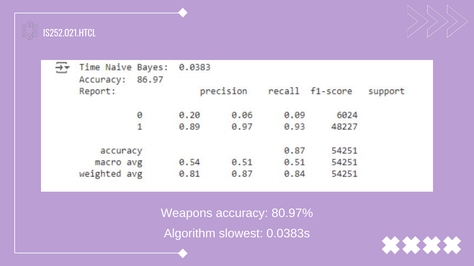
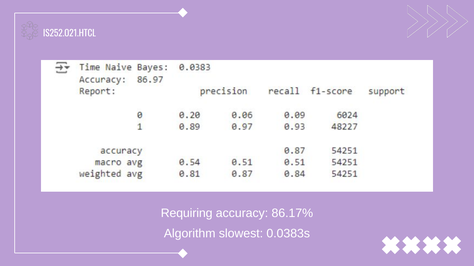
Weapons: Weapons -> Requiring (187, 214)
80.97%: 80.97% -> 86.17% (292, 214)
